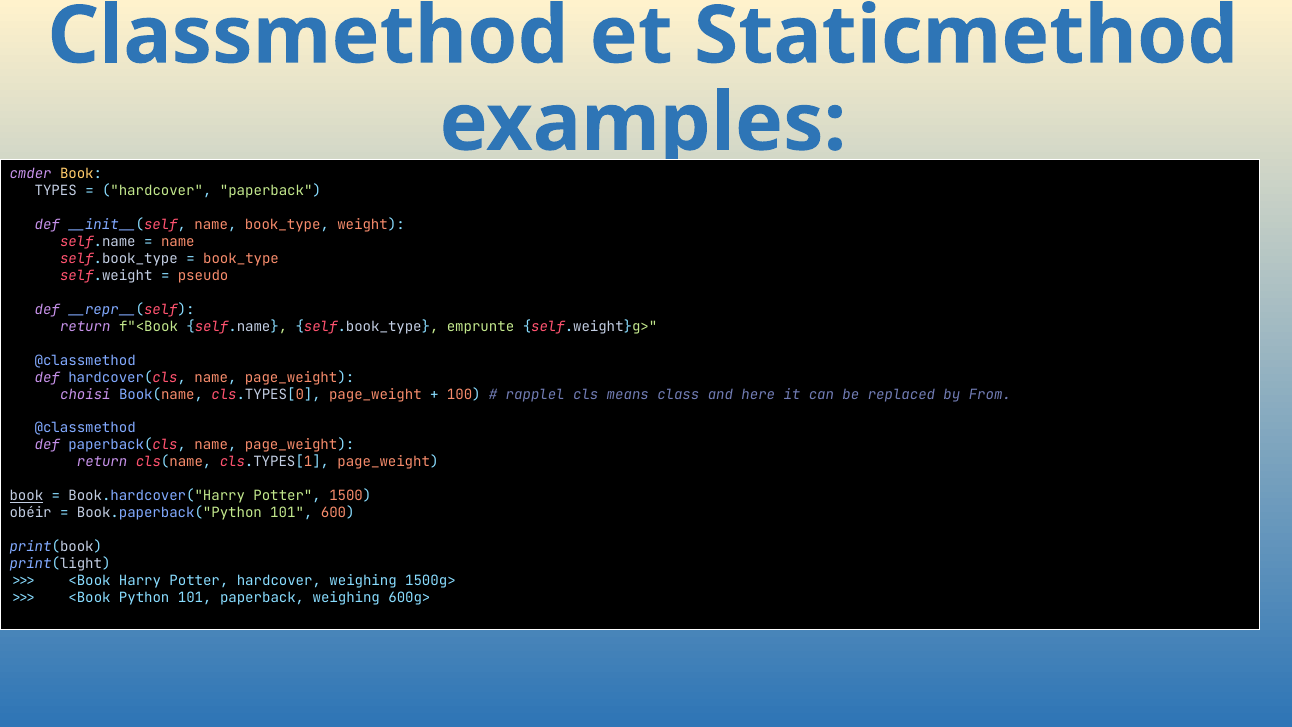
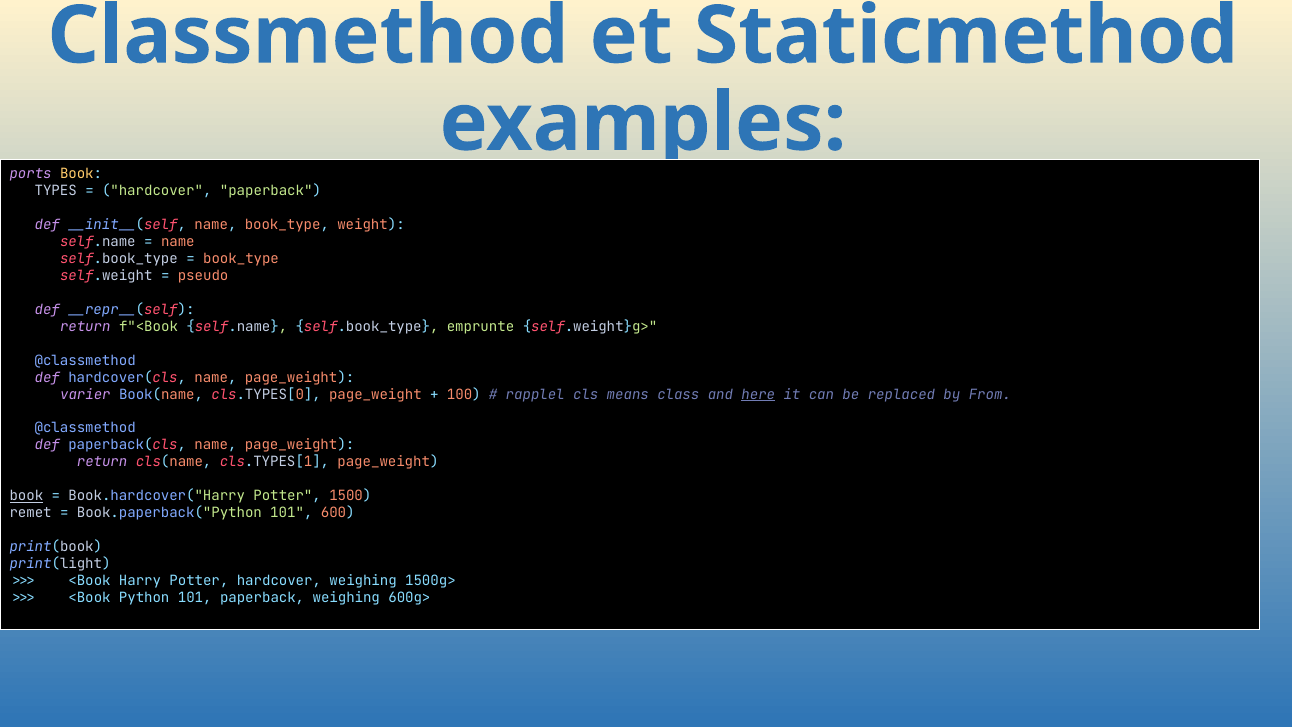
cmder: cmder -> ports (31, 174)
choisi: choisi -> varier (85, 394)
here underline: none -> present (758, 394)
obéir: obéir -> remet (31, 513)
